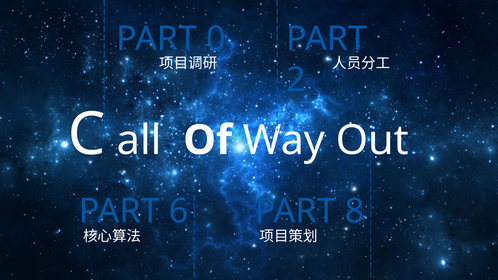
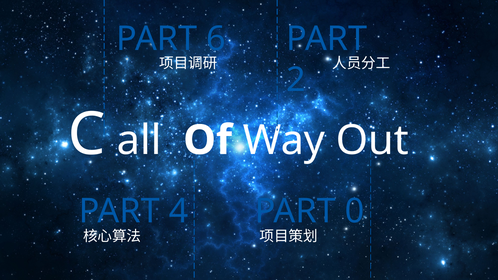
0: 0 -> 6 (216, 39)
8: 8 -> 0 (355, 211)
6: 6 -> 4 (179, 211)
